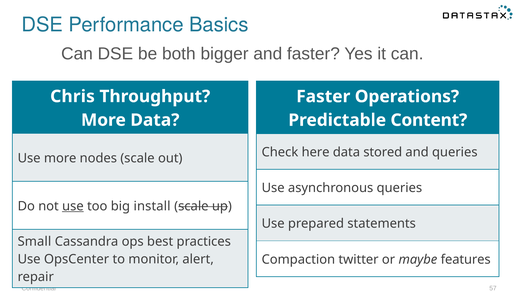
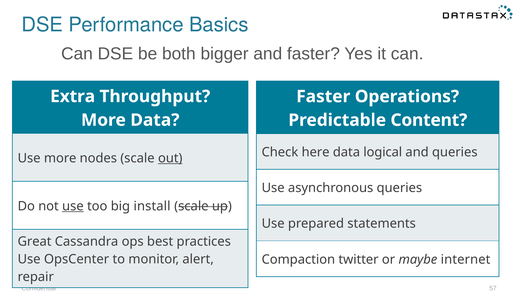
Chris: Chris -> Extra (73, 96)
stored: stored -> logical (383, 152)
out underline: none -> present (170, 158)
Small: Small -> Great (35, 241)
features: features -> internet (466, 259)
